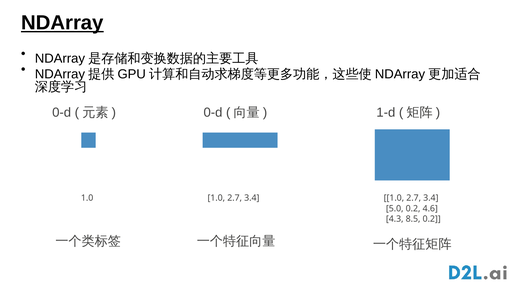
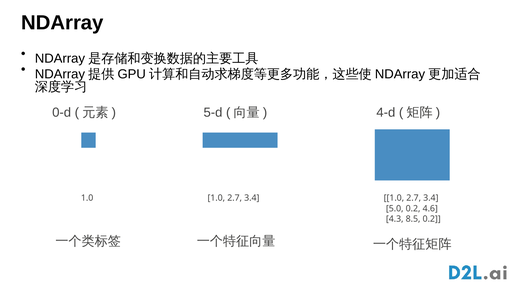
NDArray underline: present -> none (62, 23)
0-d: 0-d -> 5-d (213, 112)
1-d: 1-d -> 4-d (386, 112)
